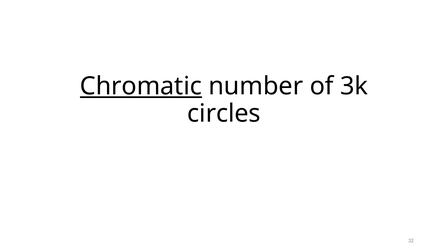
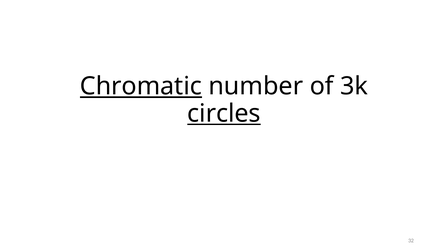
circles underline: none -> present (224, 114)
